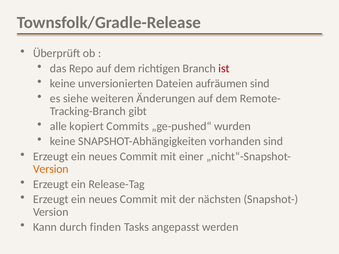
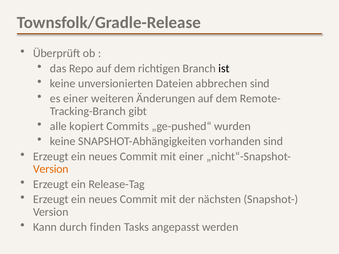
ist colour: red -> black (224, 68)
aufräumen: aufräumen -> abbrechen (221, 84)
es siehe: siehe -> einer (76, 99)
